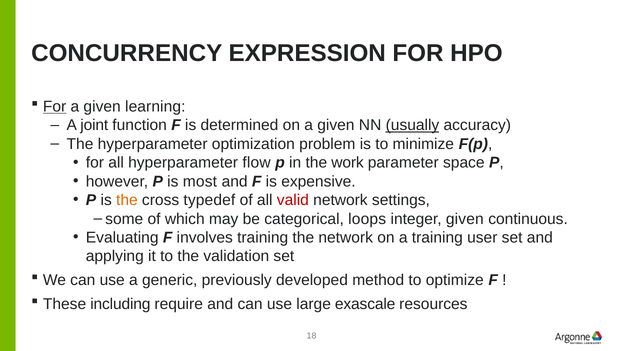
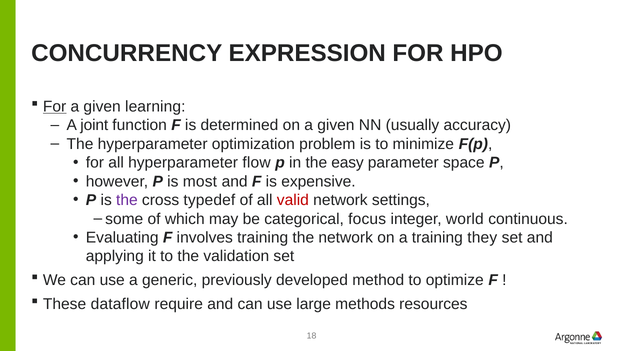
usually underline: present -> none (412, 125)
work: work -> easy (348, 162)
the colour: orange -> purple (127, 200)
loops: loops -> focus (367, 219)
integer given: given -> world (465, 219)
user: user -> they (482, 237)
including: including -> dataflow (120, 304)
exascale: exascale -> methods (365, 304)
